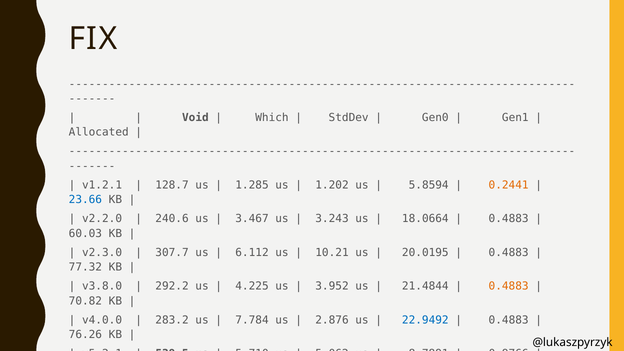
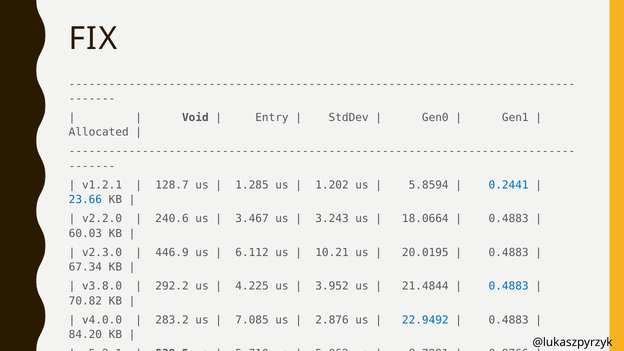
Which: Which -> Entry (272, 118)
0.2441 colour: orange -> blue (509, 185)
307.7: 307.7 -> 446.9 (172, 253)
77.32: 77.32 -> 67.34 (85, 267)
0.4883 colour: orange -> blue (509, 286)
7.784: 7.784 -> 7.085 (252, 320)
76.26: 76.26 -> 84.20 (85, 335)
